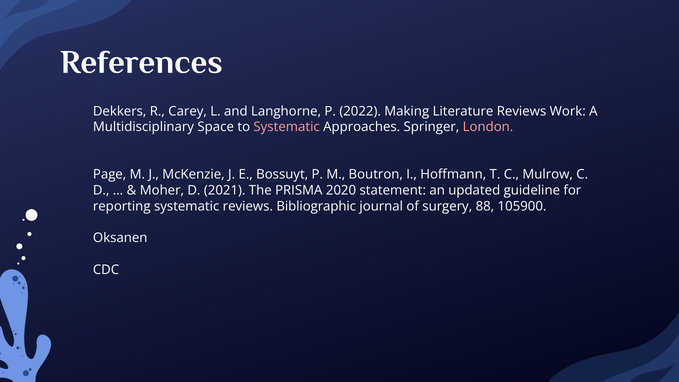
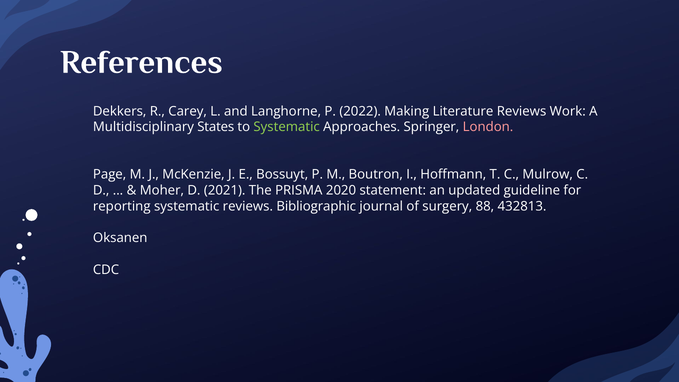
Space: Space -> States (216, 127)
Systematic colour: pink -> light green (287, 127)
105900: 105900 -> 432813 (522, 206)
